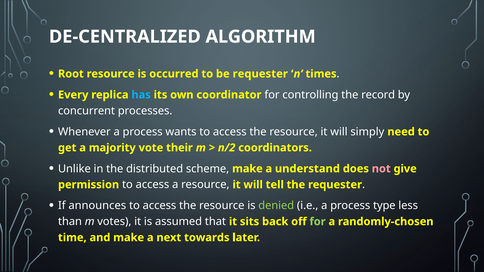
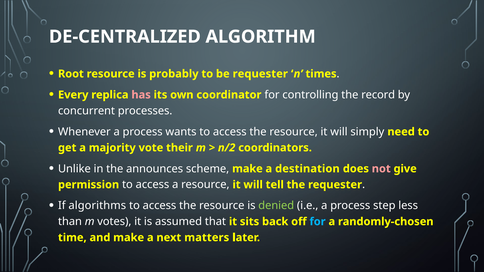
occurred: occurred -> probably (174, 74)
has colour: light blue -> pink (141, 95)
distributed: distributed -> announces (155, 169)
understand: understand -> destination (307, 169)
announces: announces -> algorithms (97, 206)
type: type -> step (384, 206)
for colour: light green -> light blue (318, 222)
towards: towards -> matters (207, 238)
